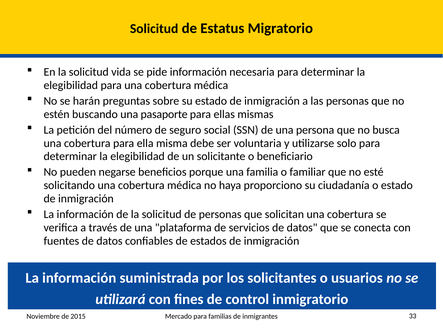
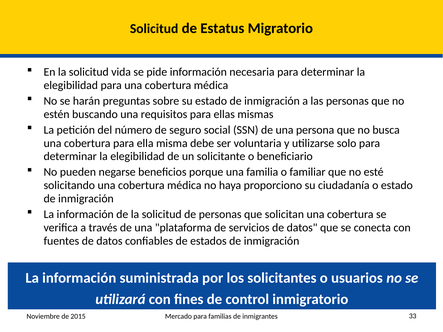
pasaporte: pasaporte -> requisitos (164, 114)
